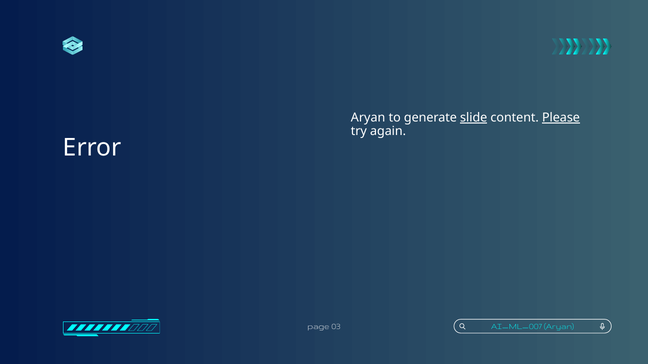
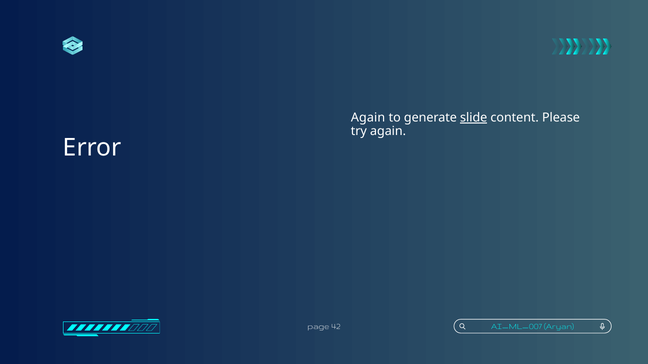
Aryan: Aryan -> Again (368, 118)
Please underline: present -> none (561, 118)
03: 03 -> 42 (336, 327)
